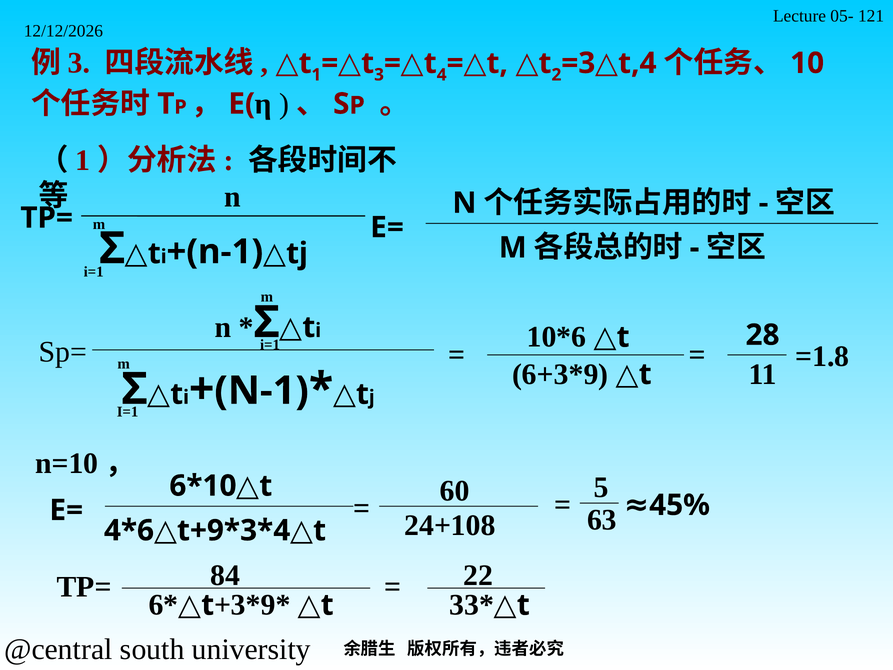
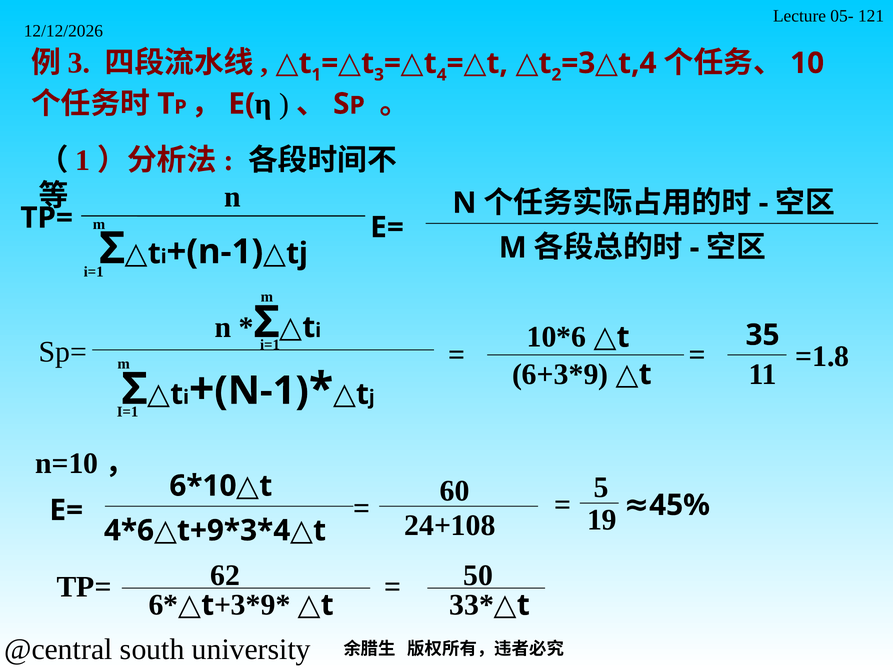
28: 28 -> 35 (763, 335)
63: 63 -> 19 (602, 520)
84: 84 -> 62 (225, 575)
22: 22 -> 50 (478, 575)
